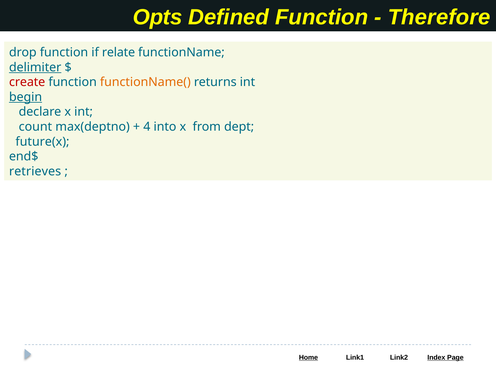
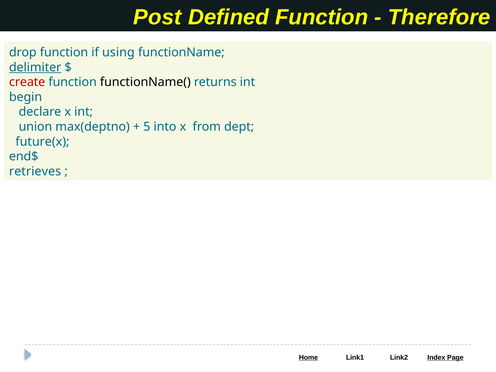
Opts: Opts -> Post (157, 17)
relate: relate -> using (118, 52)
functionName( colour: orange -> black (145, 82)
begin underline: present -> none (26, 97)
count: count -> union (35, 127)
4: 4 -> 5 (147, 127)
